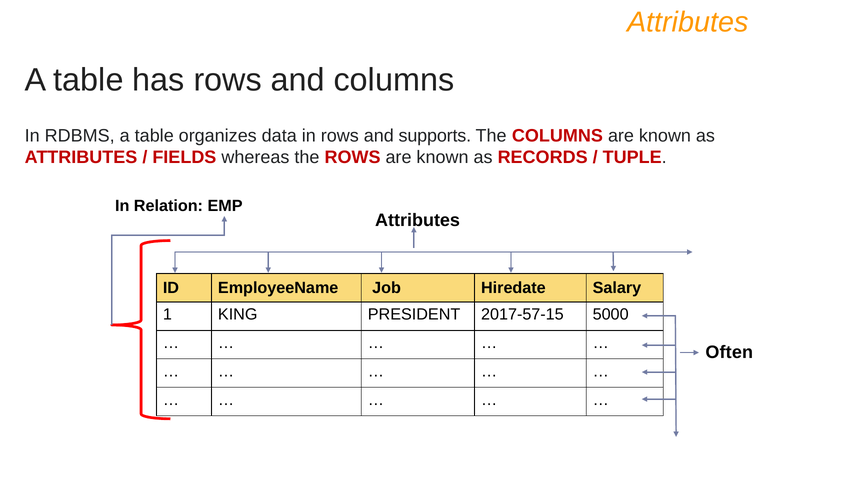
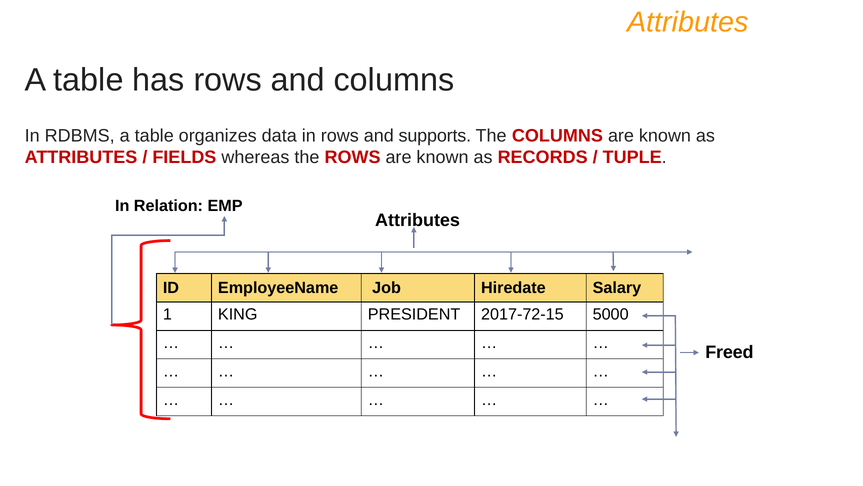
2017-57-15: 2017-57-15 -> 2017-72-15 (522, 314)
Often: Often -> Freed (729, 352)
